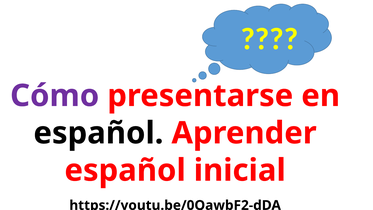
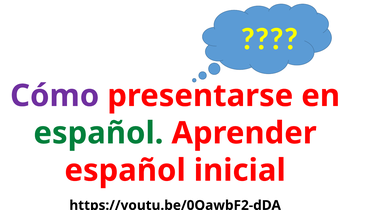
español colour: black -> green (98, 133)
